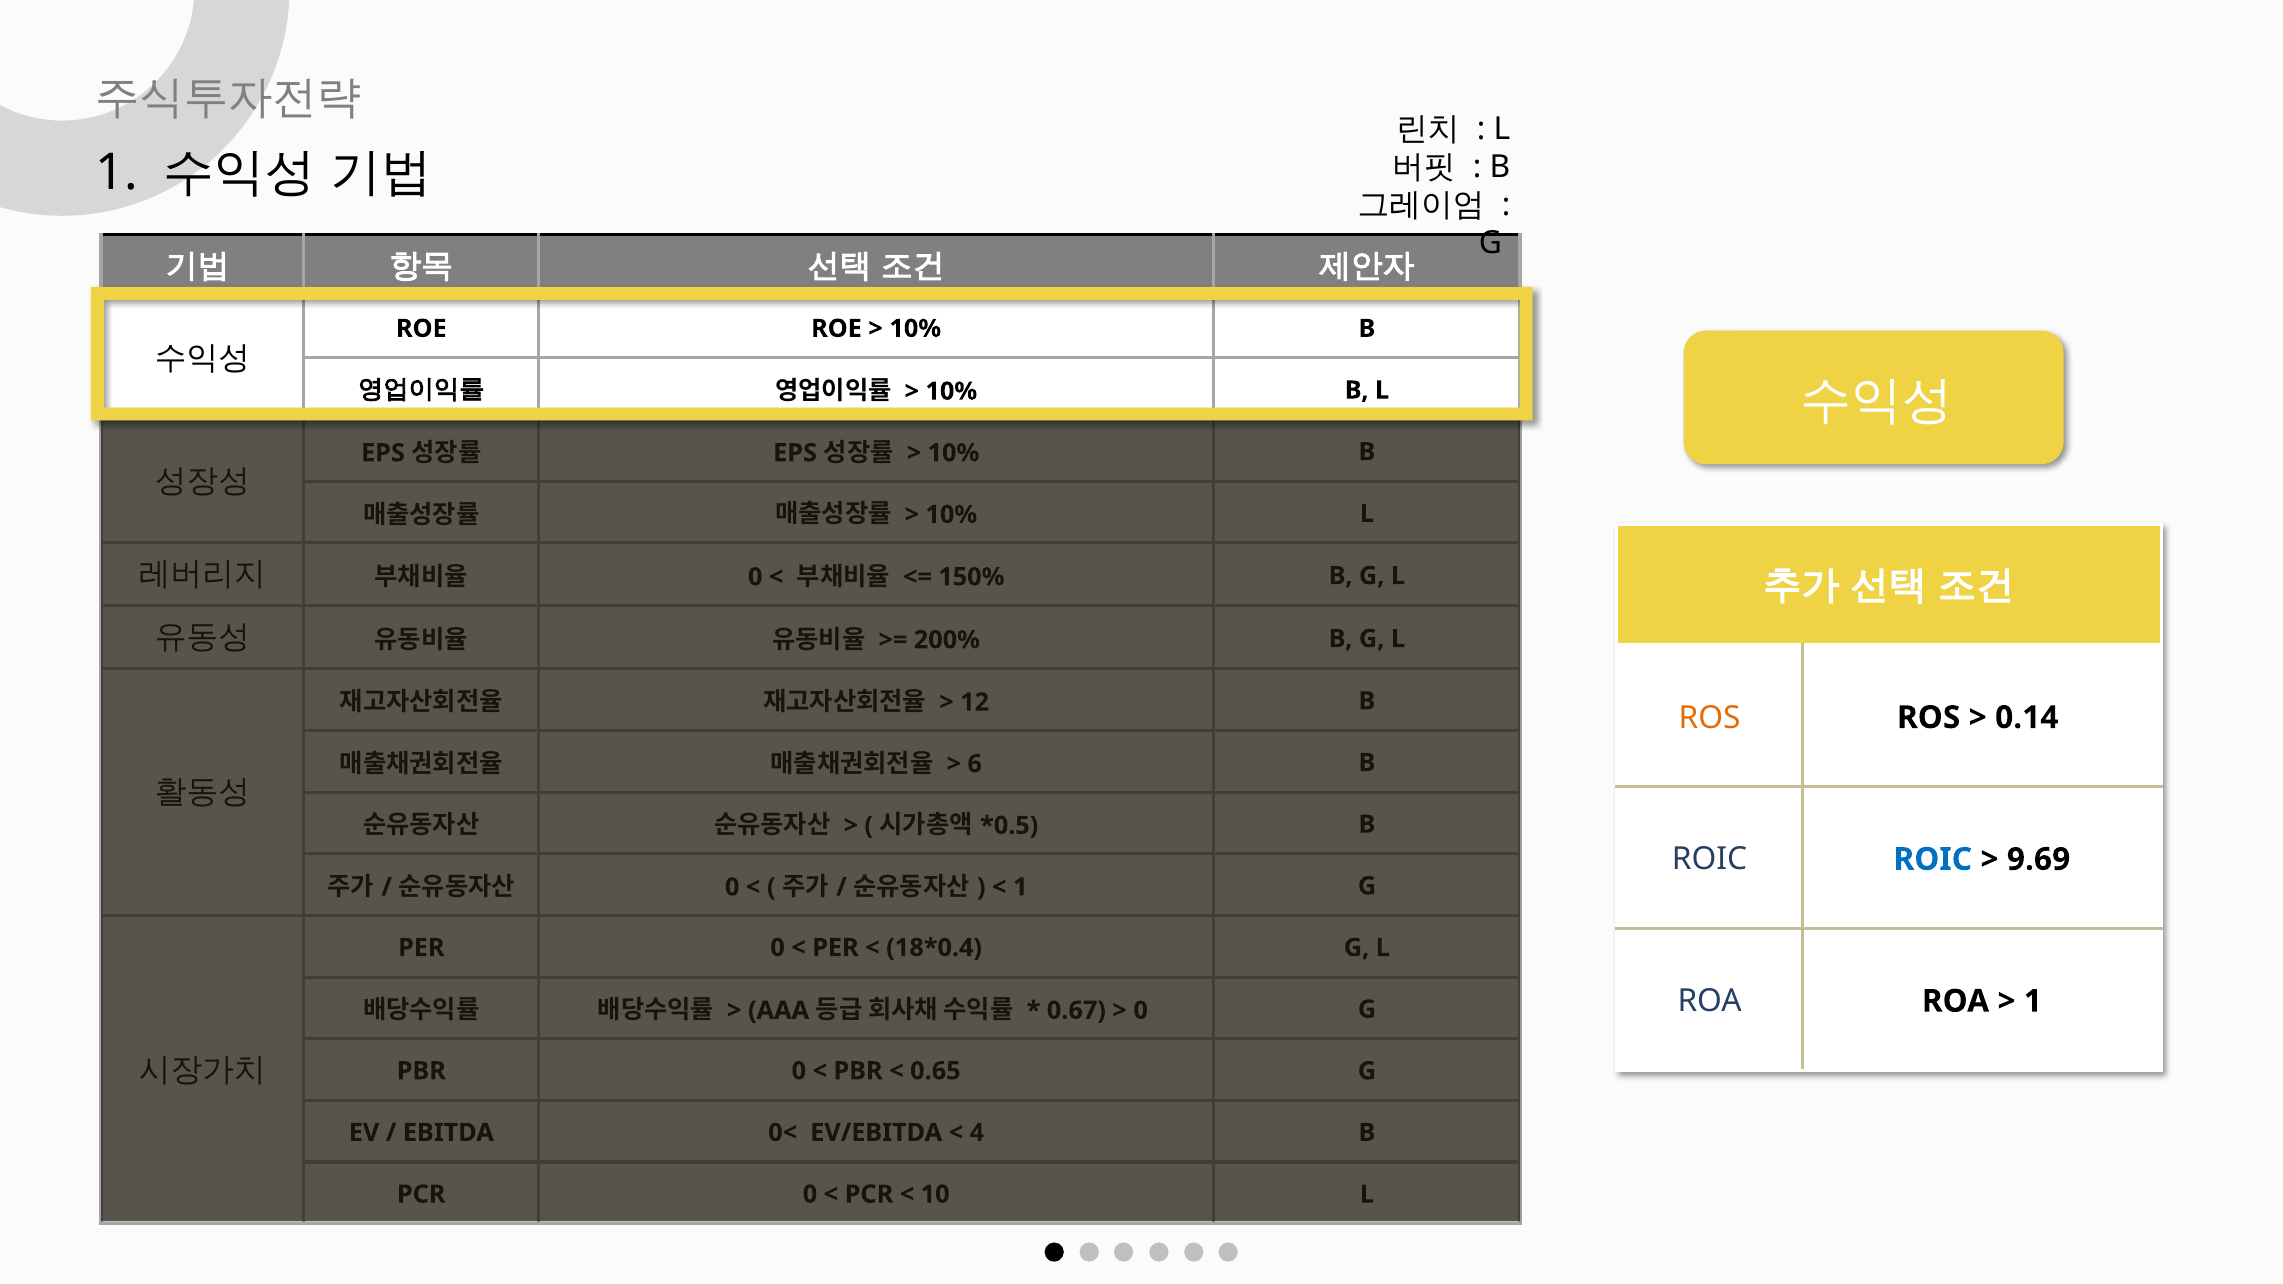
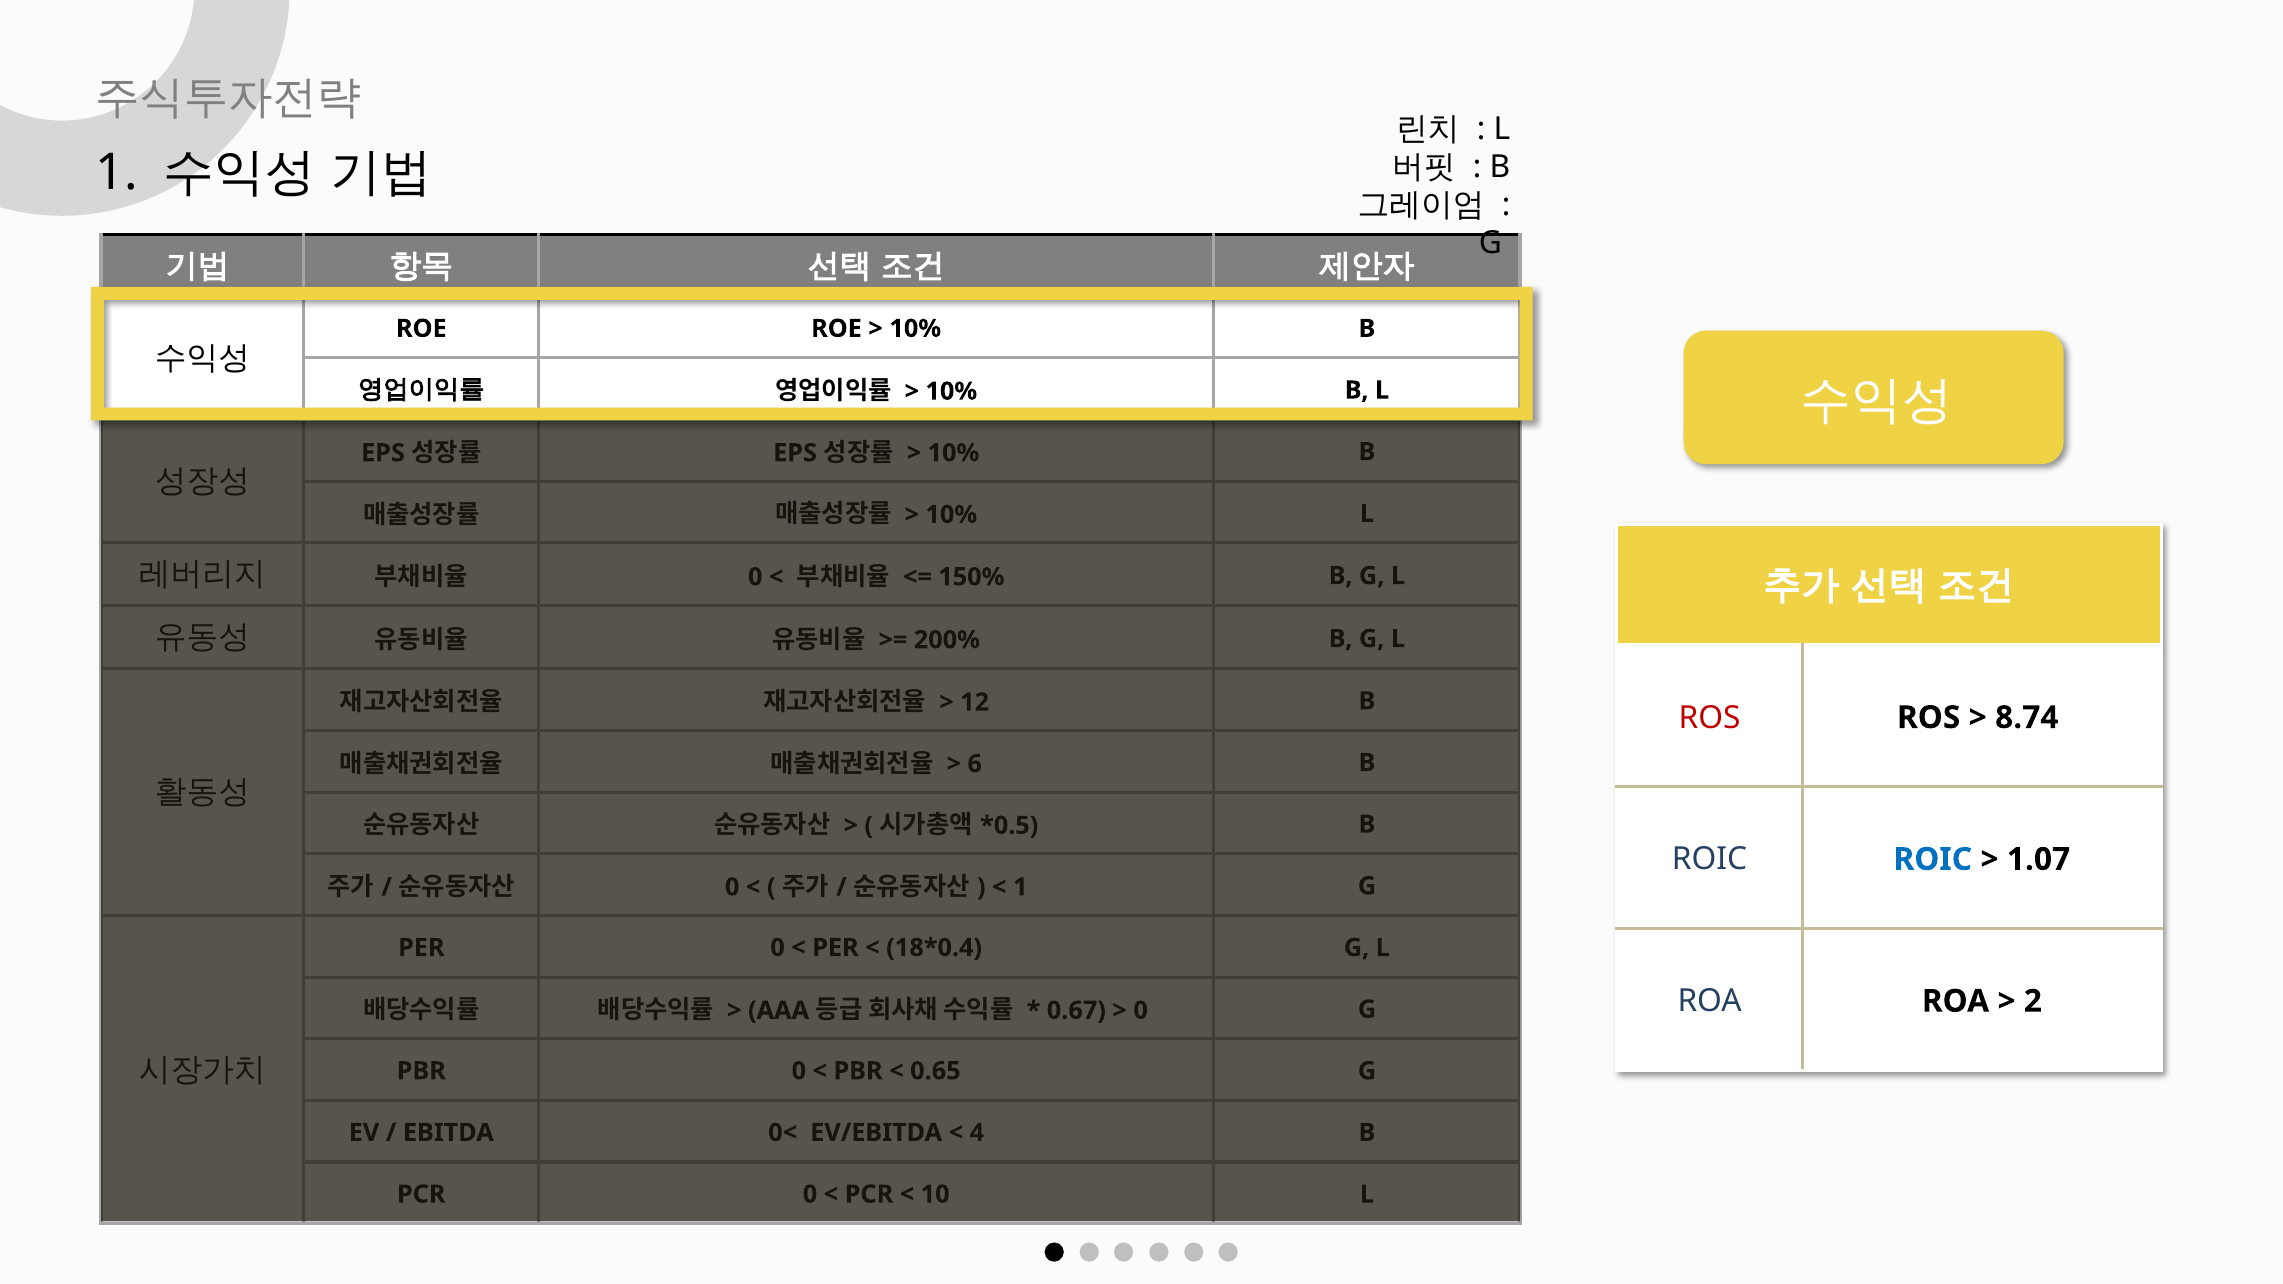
ROS colour: orange -> red (1710, 718)
0.14: 0.14 -> 8.74 (2027, 718)
9.69: 9.69 -> 1.07 (2039, 859)
1: 1 -> 2 (2033, 1001)
